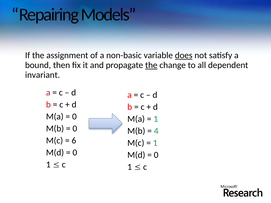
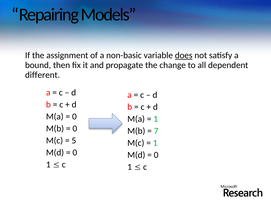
the underline: present -> none (151, 65)
invariant: invariant -> different (42, 75)
4: 4 -> 7 (156, 131)
6: 6 -> 5 (74, 141)
